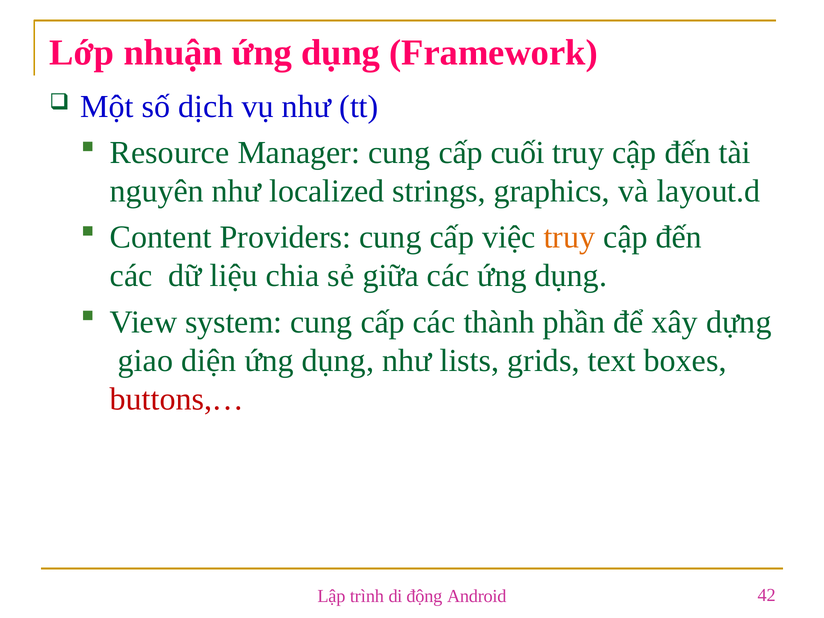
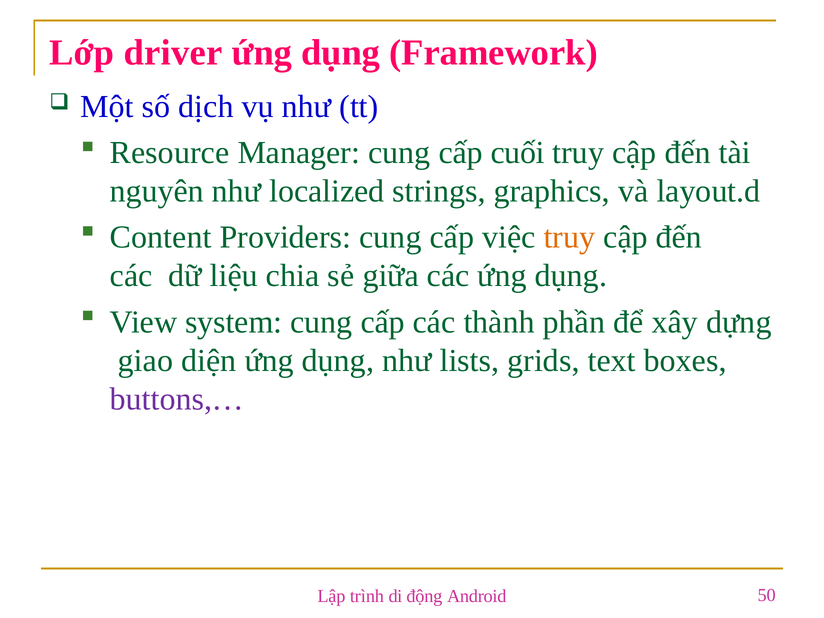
nhuận: nhuận -> driver (173, 53)
buttons,… colour: red -> purple (177, 399)
42: 42 -> 50 (767, 595)
